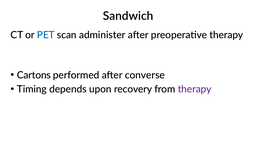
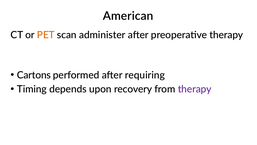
Sandwich: Sandwich -> American (128, 16)
PET colour: blue -> orange (46, 35)
converse: converse -> requiring (145, 75)
